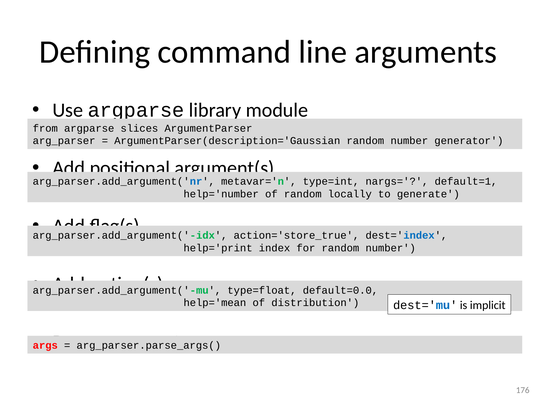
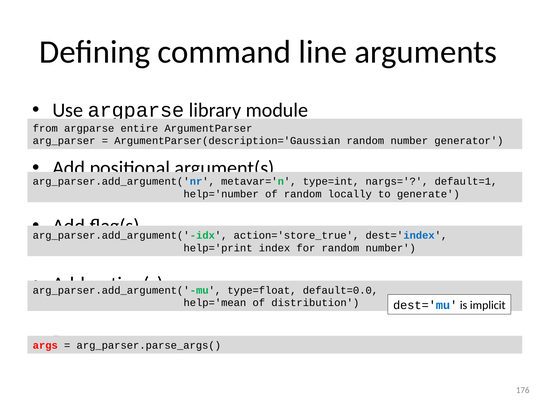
slices: slices -> entire (139, 128)
